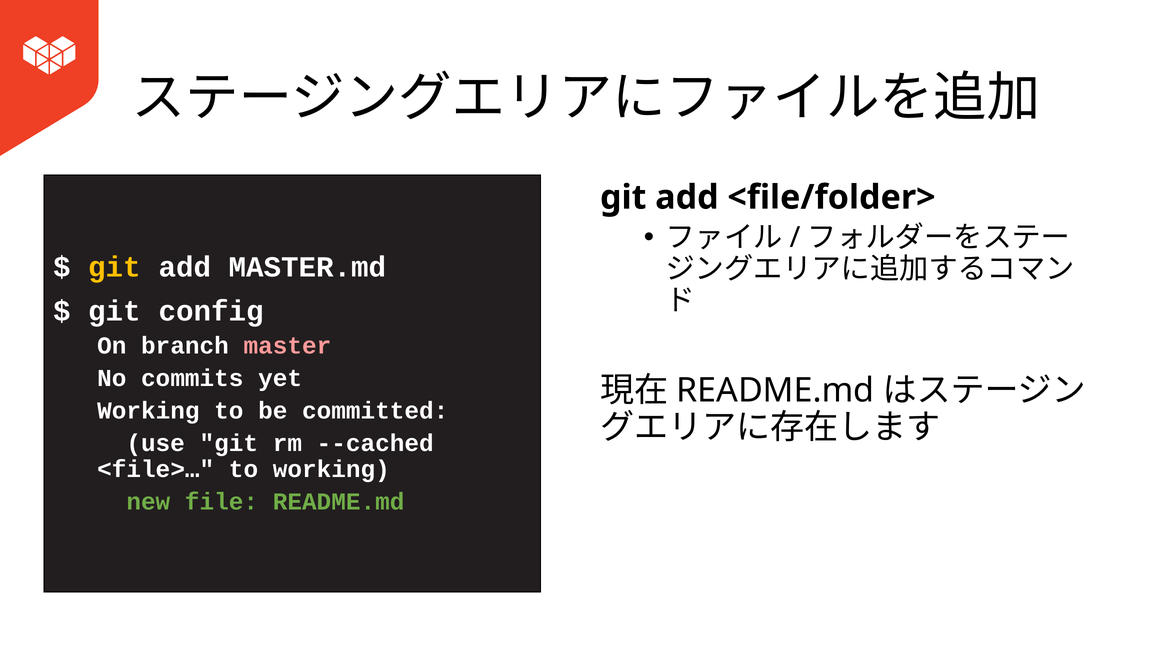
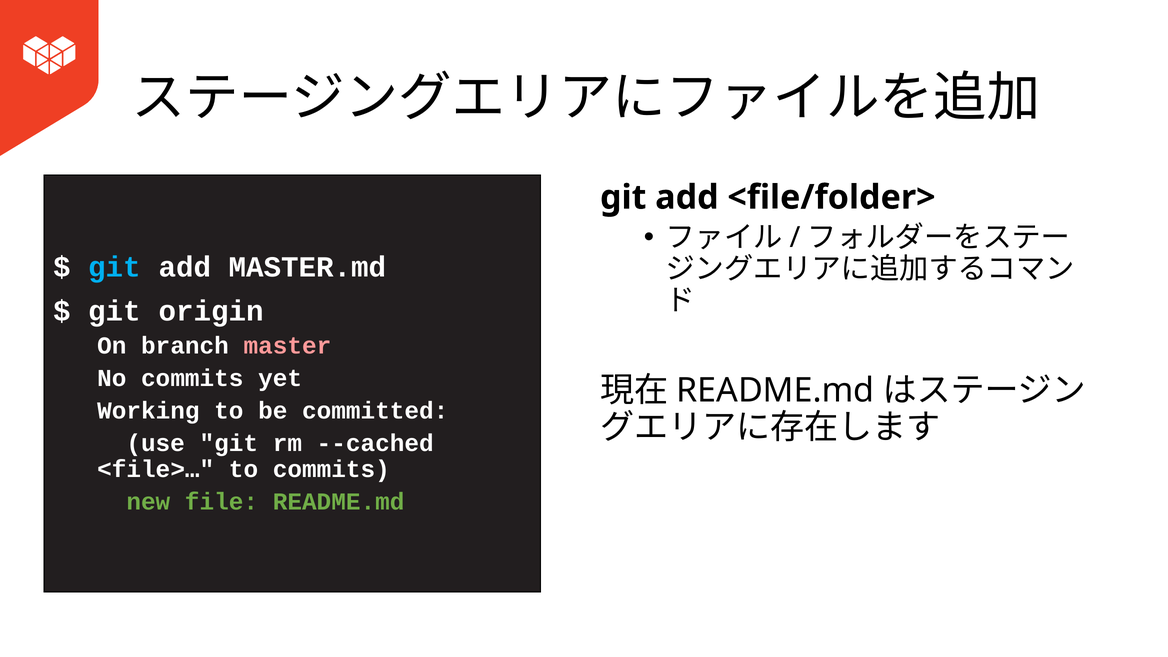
git colour: yellow -> light blue (115, 267)
config: config -> origin (211, 311)
to working: working -> commits (331, 469)
